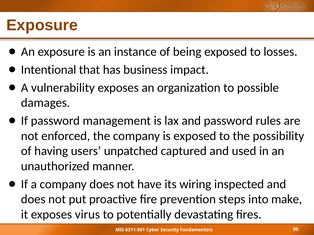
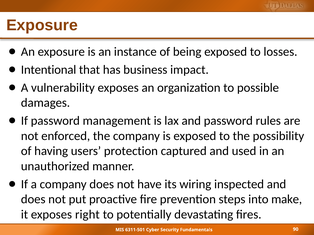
unpatched: unpatched -> protection (131, 151)
virus: virus -> right (87, 215)
